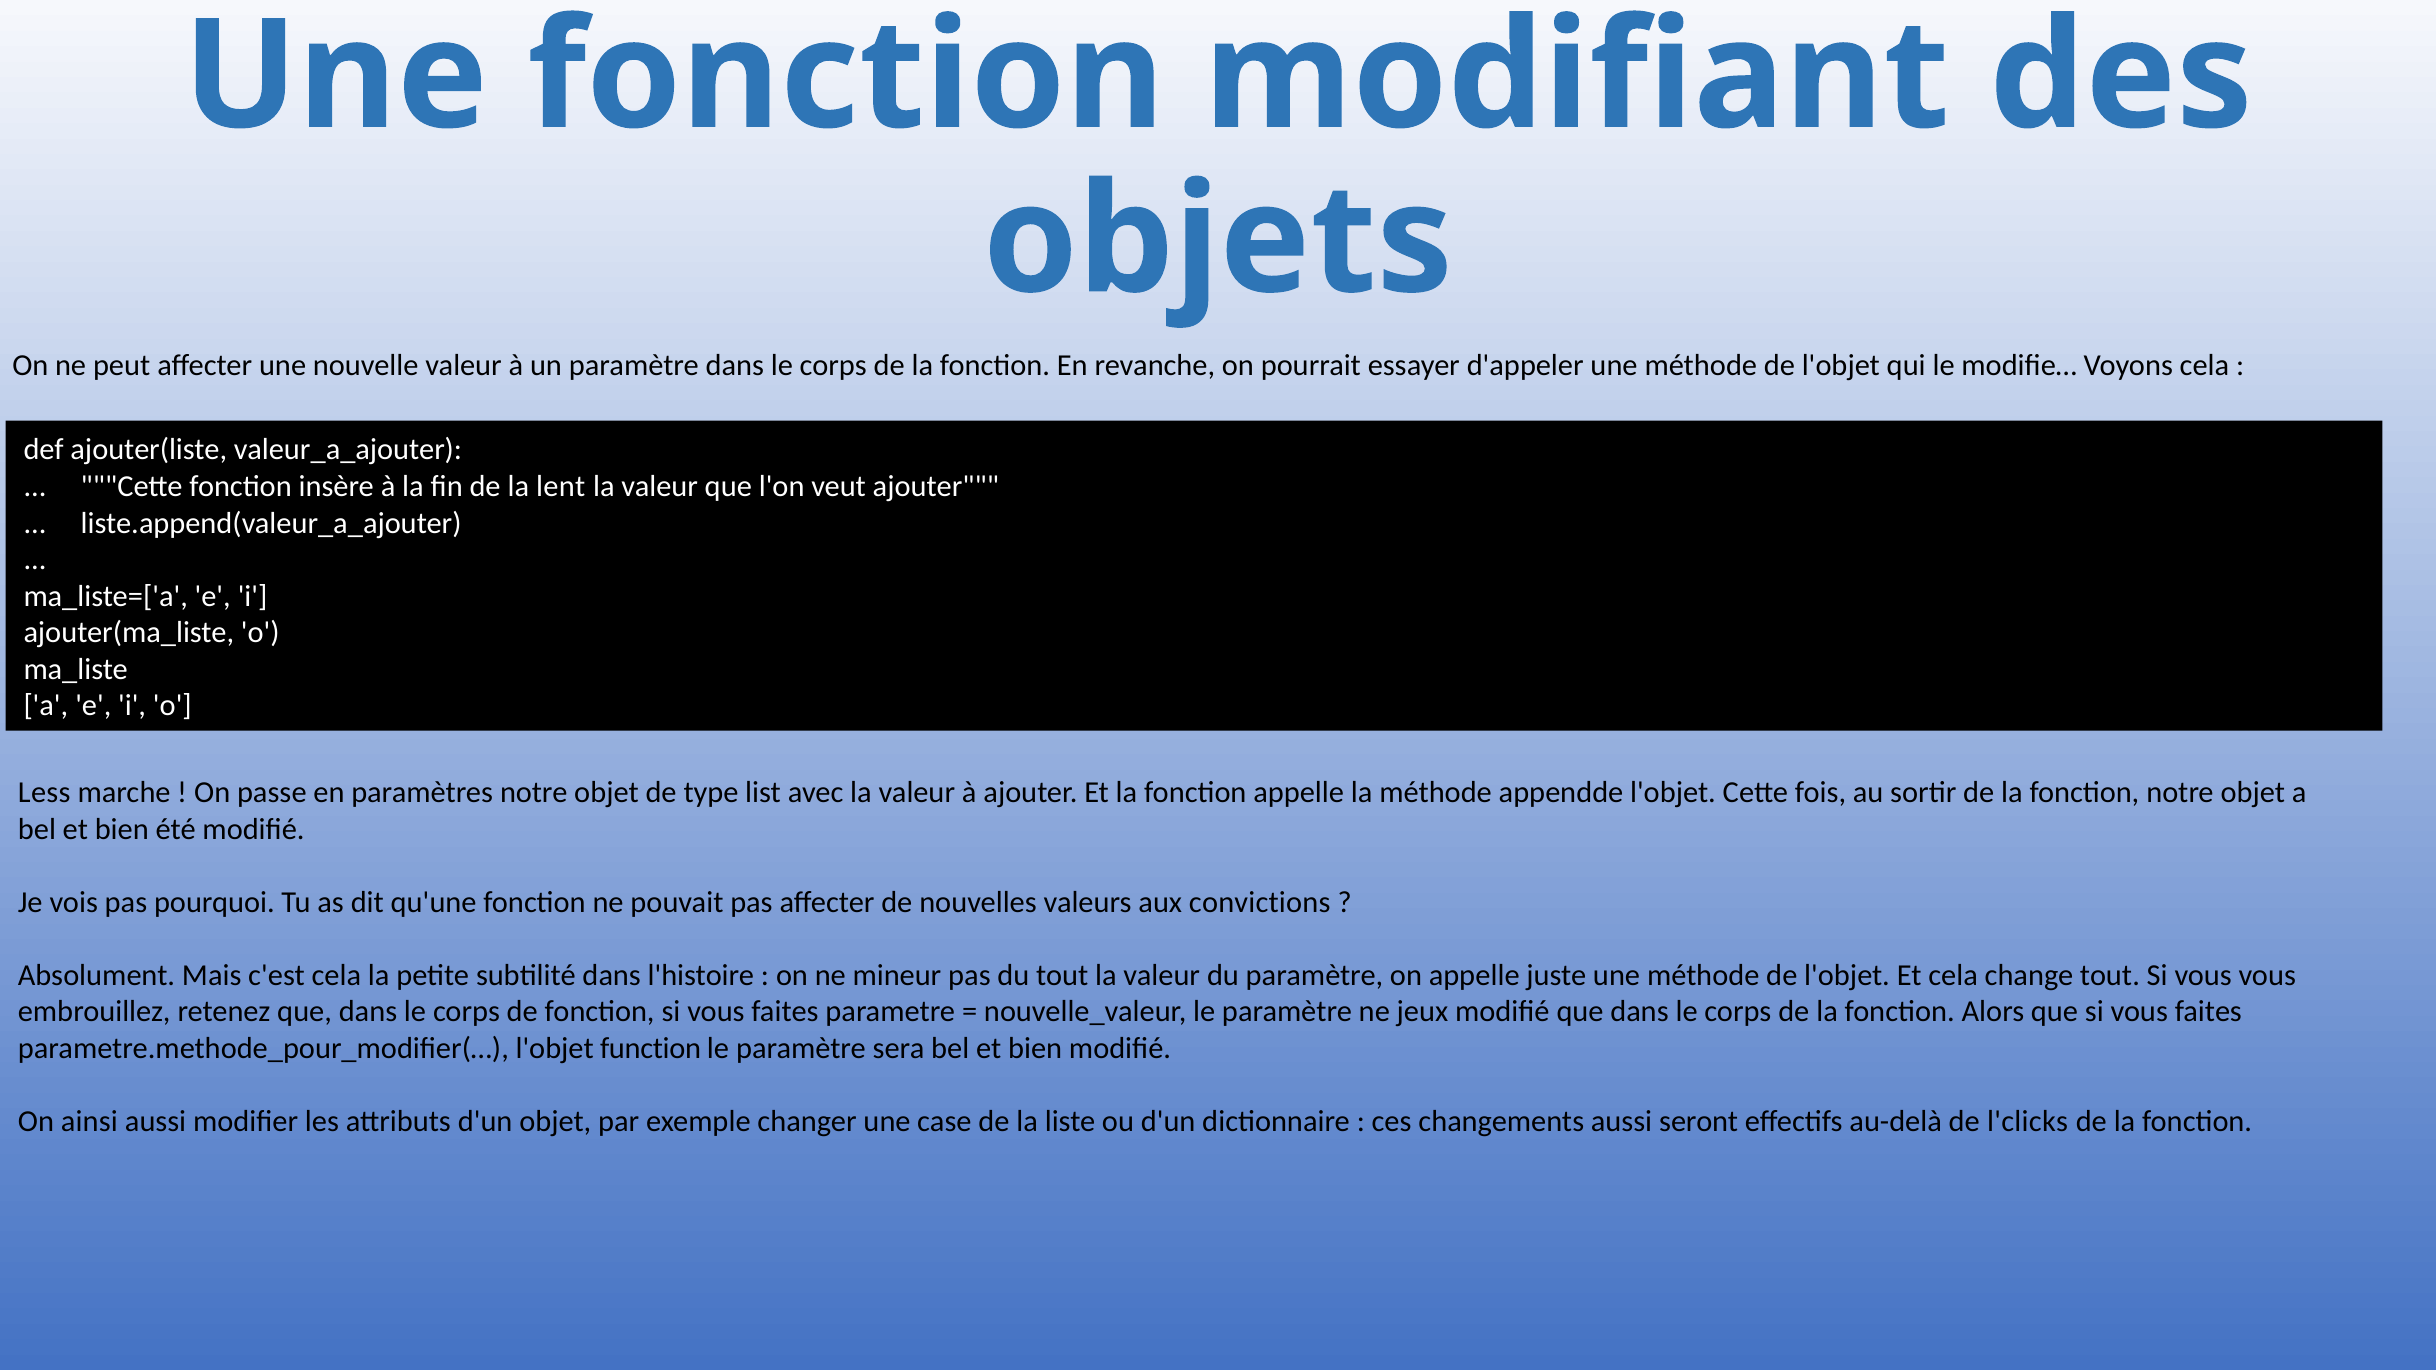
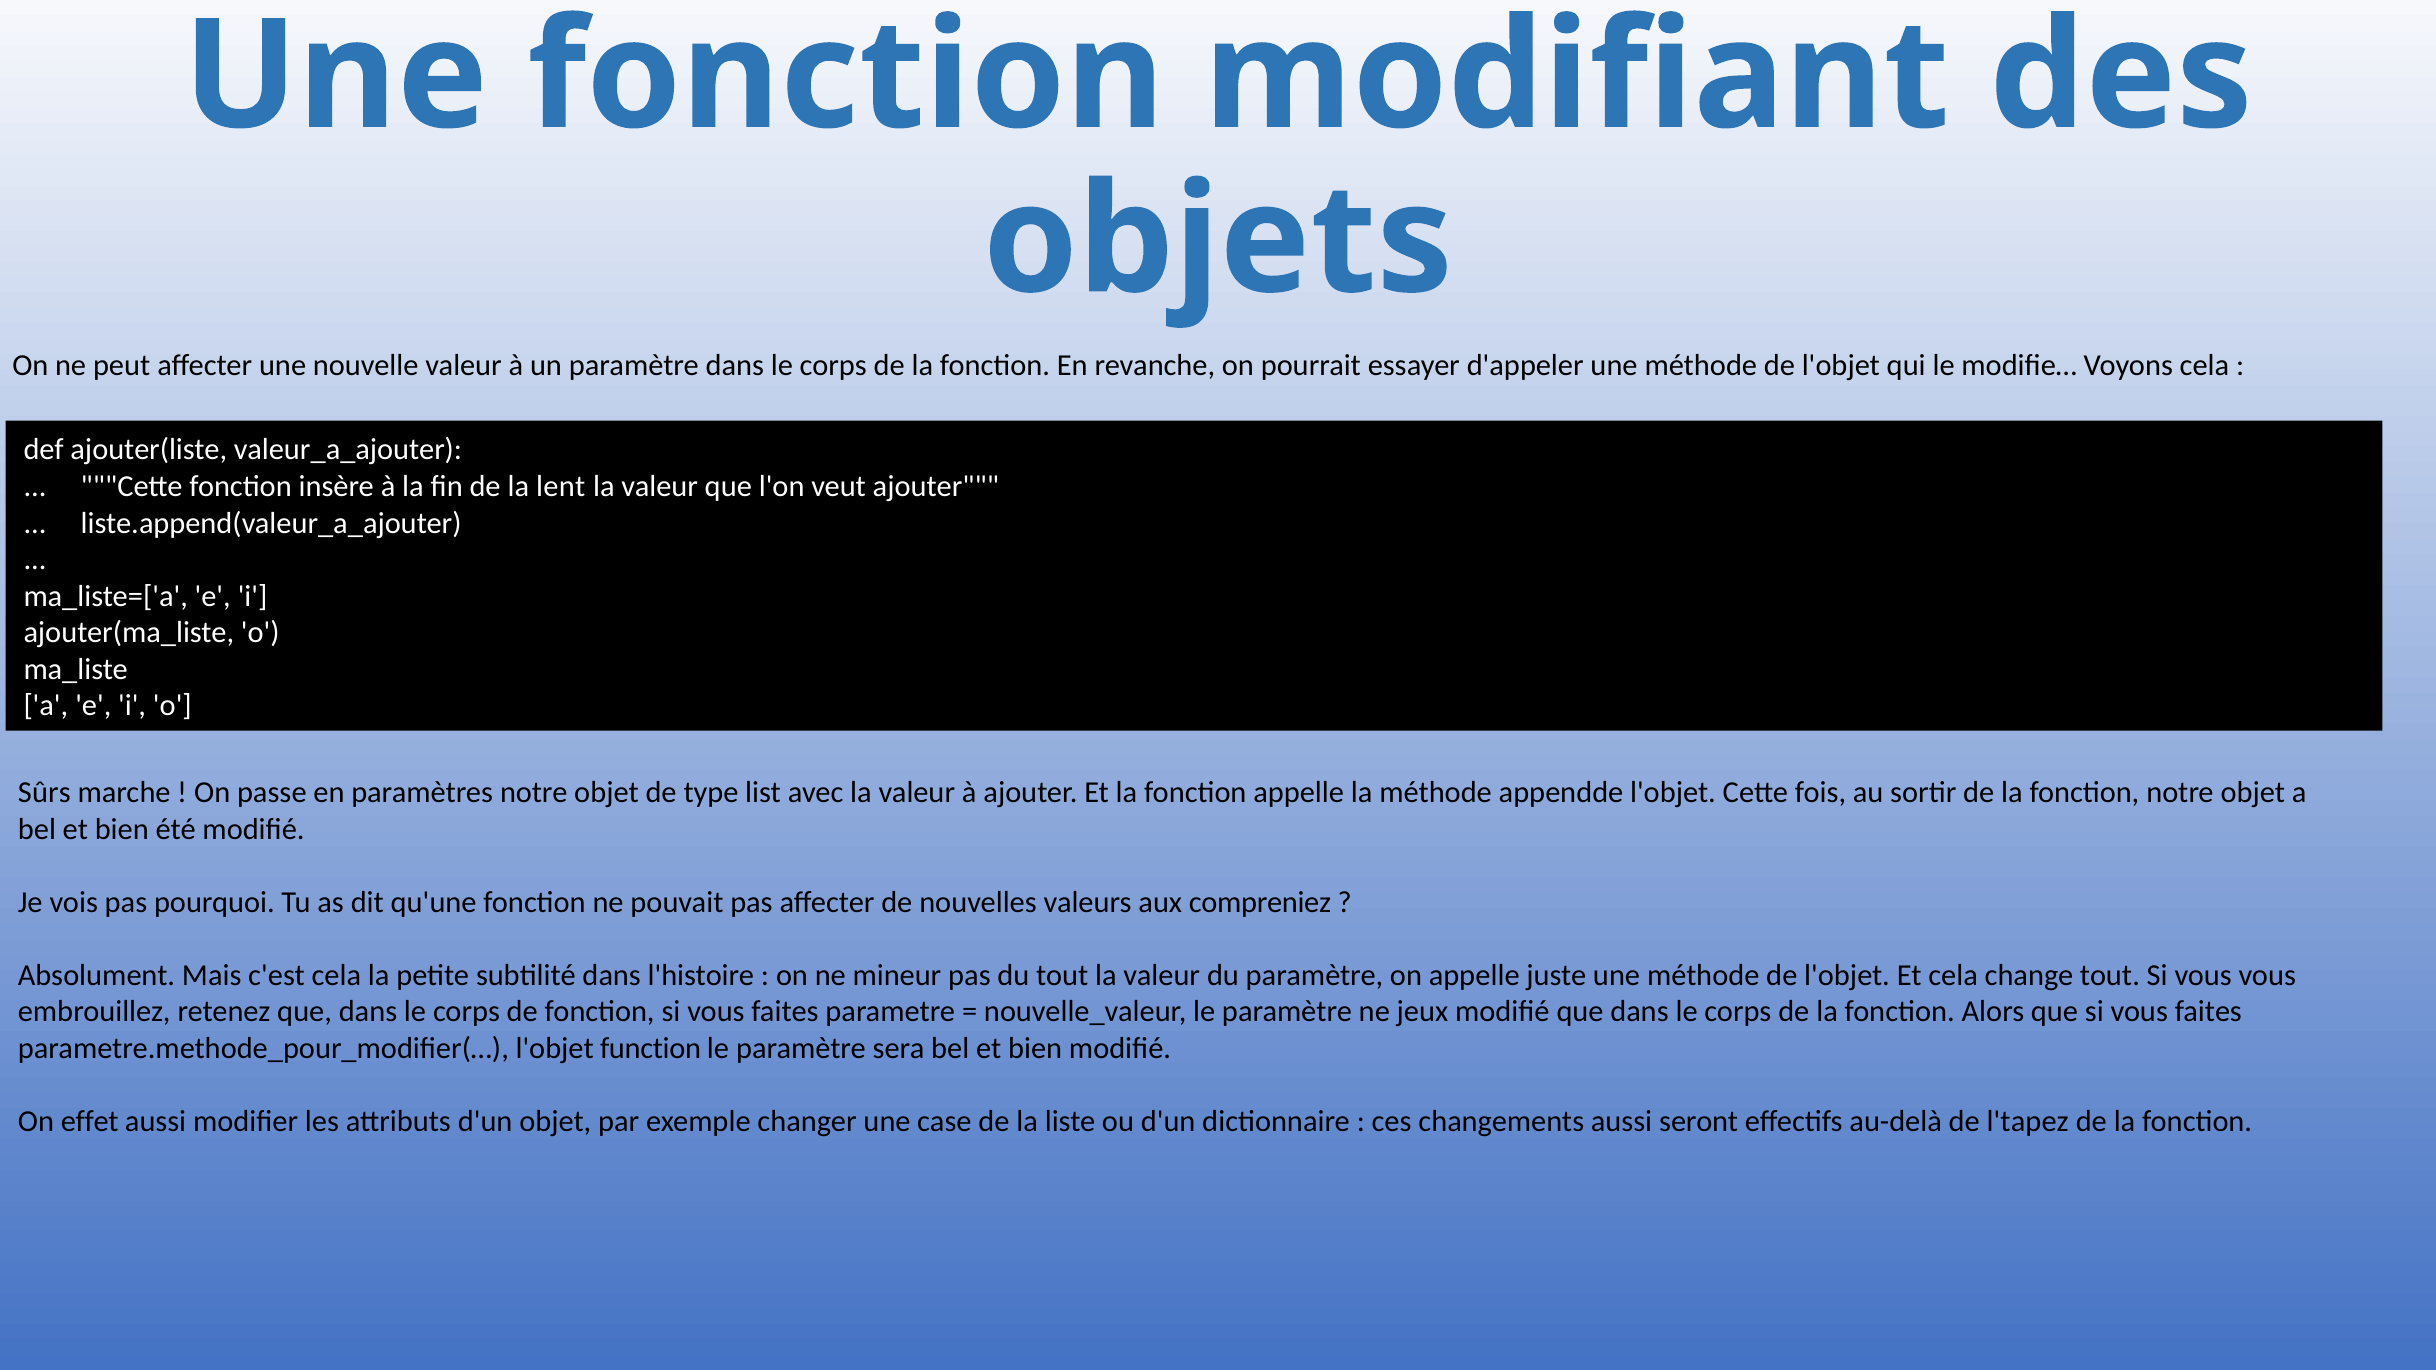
Less: Less -> Sûrs (44, 793)
convictions: convictions -> compreniez (1260, 902)
ainsi: ainsi -> effet (90, 1121)
l'clicks: l'clicks -> l'tapez (2028, 1121)
